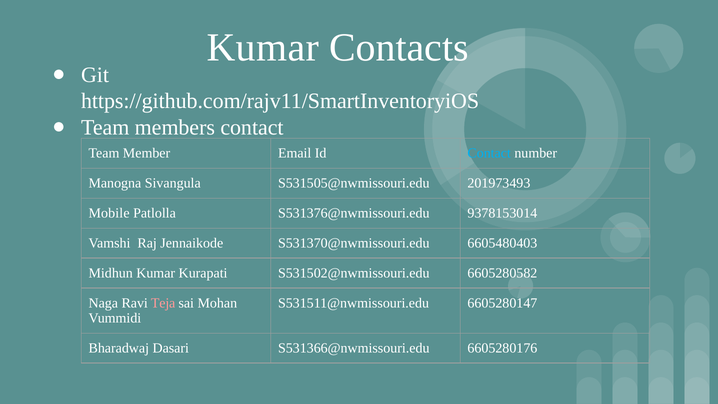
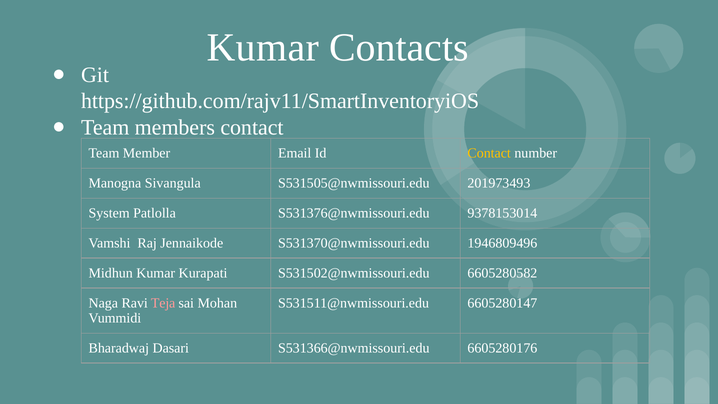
Contact colour: light blue -> yellow (489, 153)
Mobile: Mobile -> System (109, 213)
6605480403: 6605480403 -> 1946809496 (502, 243)
